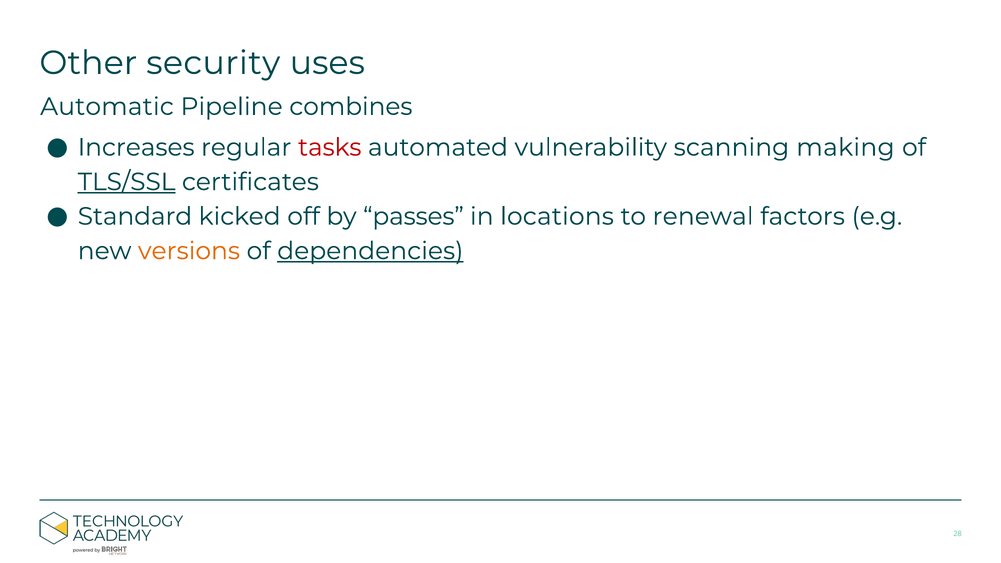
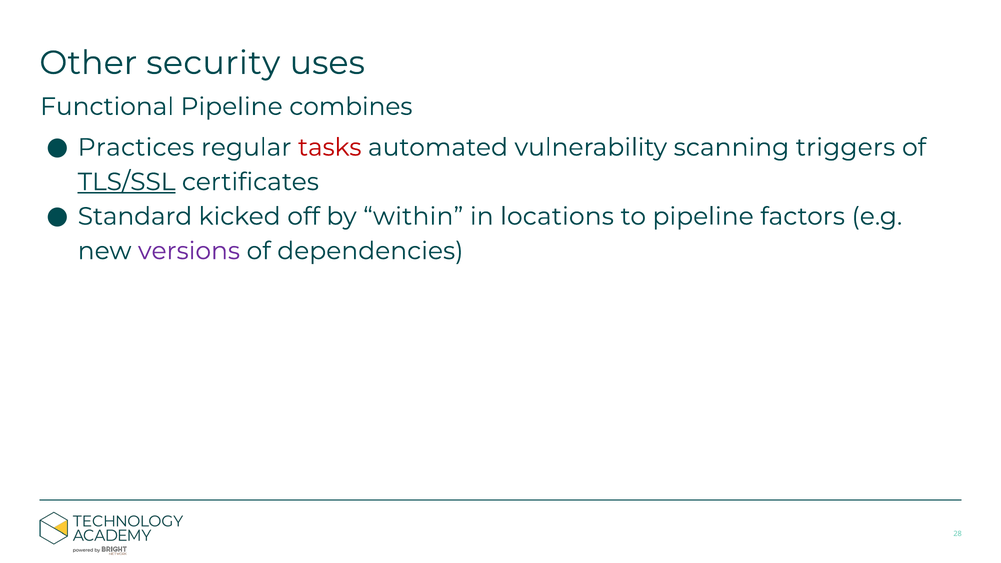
Automatic: Automatic -> Functional (107, 107)
Increases: Increases -> Practices (136, 147)
making: making -> triggers (846, 147)
passes: passes -> within (413, 216)
to renewal: renewal -> pipeline (703, 216)
versions colour: orange -> purple (189, 251)
dependencies underline: present -> none (370, 251)
